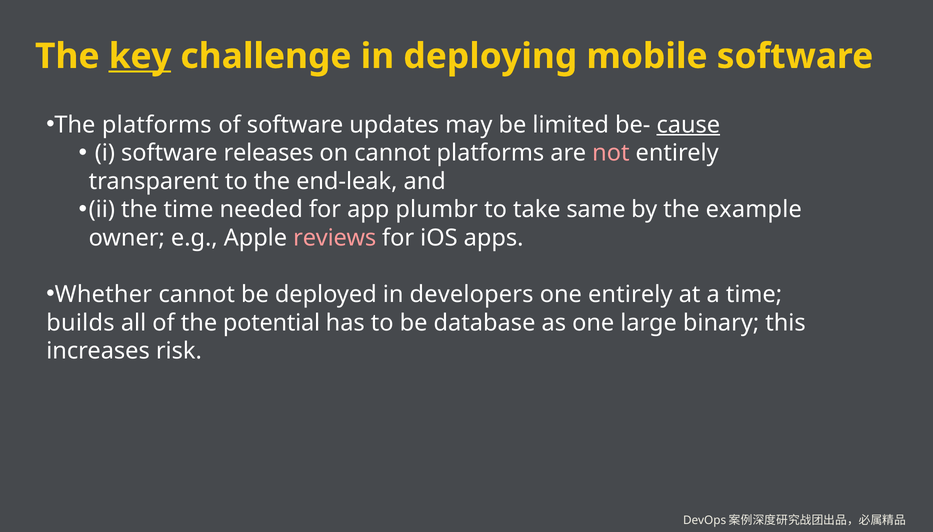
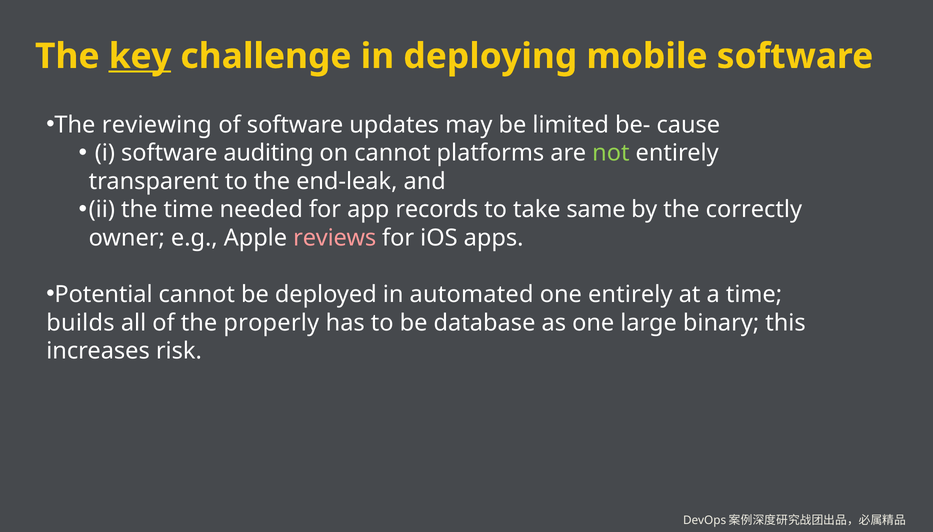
The platforms: platforms -> reviewing (157, 125)
cause underline: present -> none (688, 125)
releases: releases -> auditing (269, 153)
not colour: pink -> light green (611, 153)
plumbr: plumbr -> records (437, 210)
example: example -> correctly (754, 210)
Whether: Whether -> Potential (104, 294)
developers: developers -> automated (472, 294)
potential: potential -> properly (271, 323)
